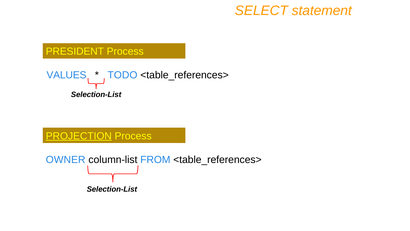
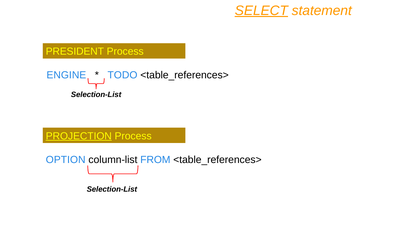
SELECT underline: none -> present (261, 11)
VALUES: VALUES -> ENGINE (66, 75)
OWNER: OWNER -> OPTION (66, 159)
